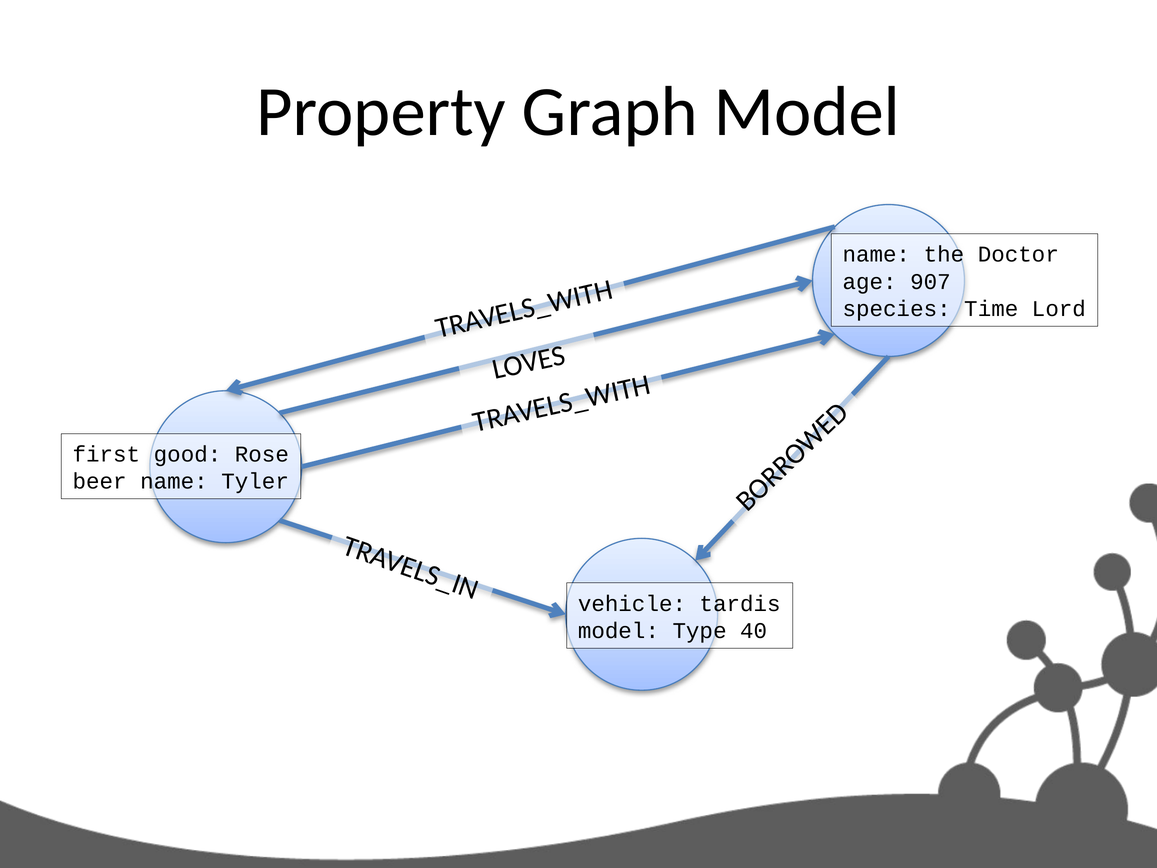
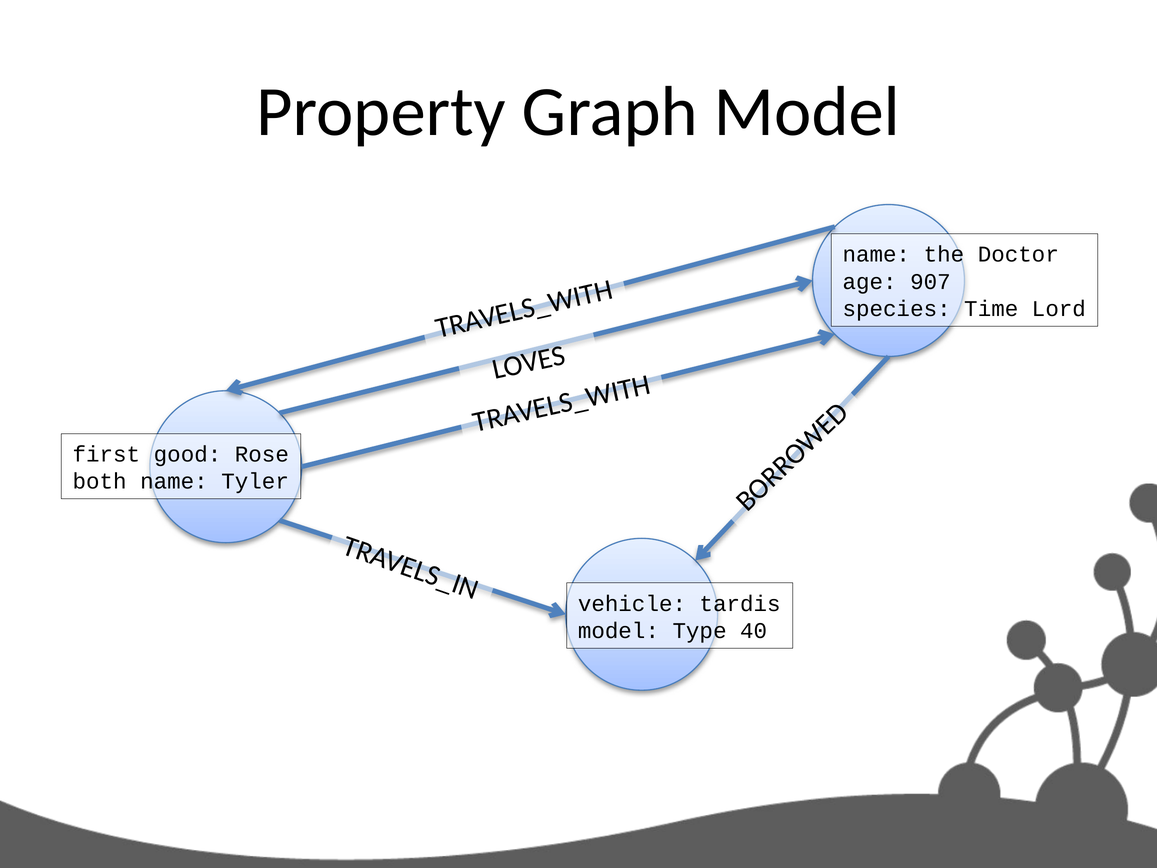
beer: beer -> both (100, 481)
